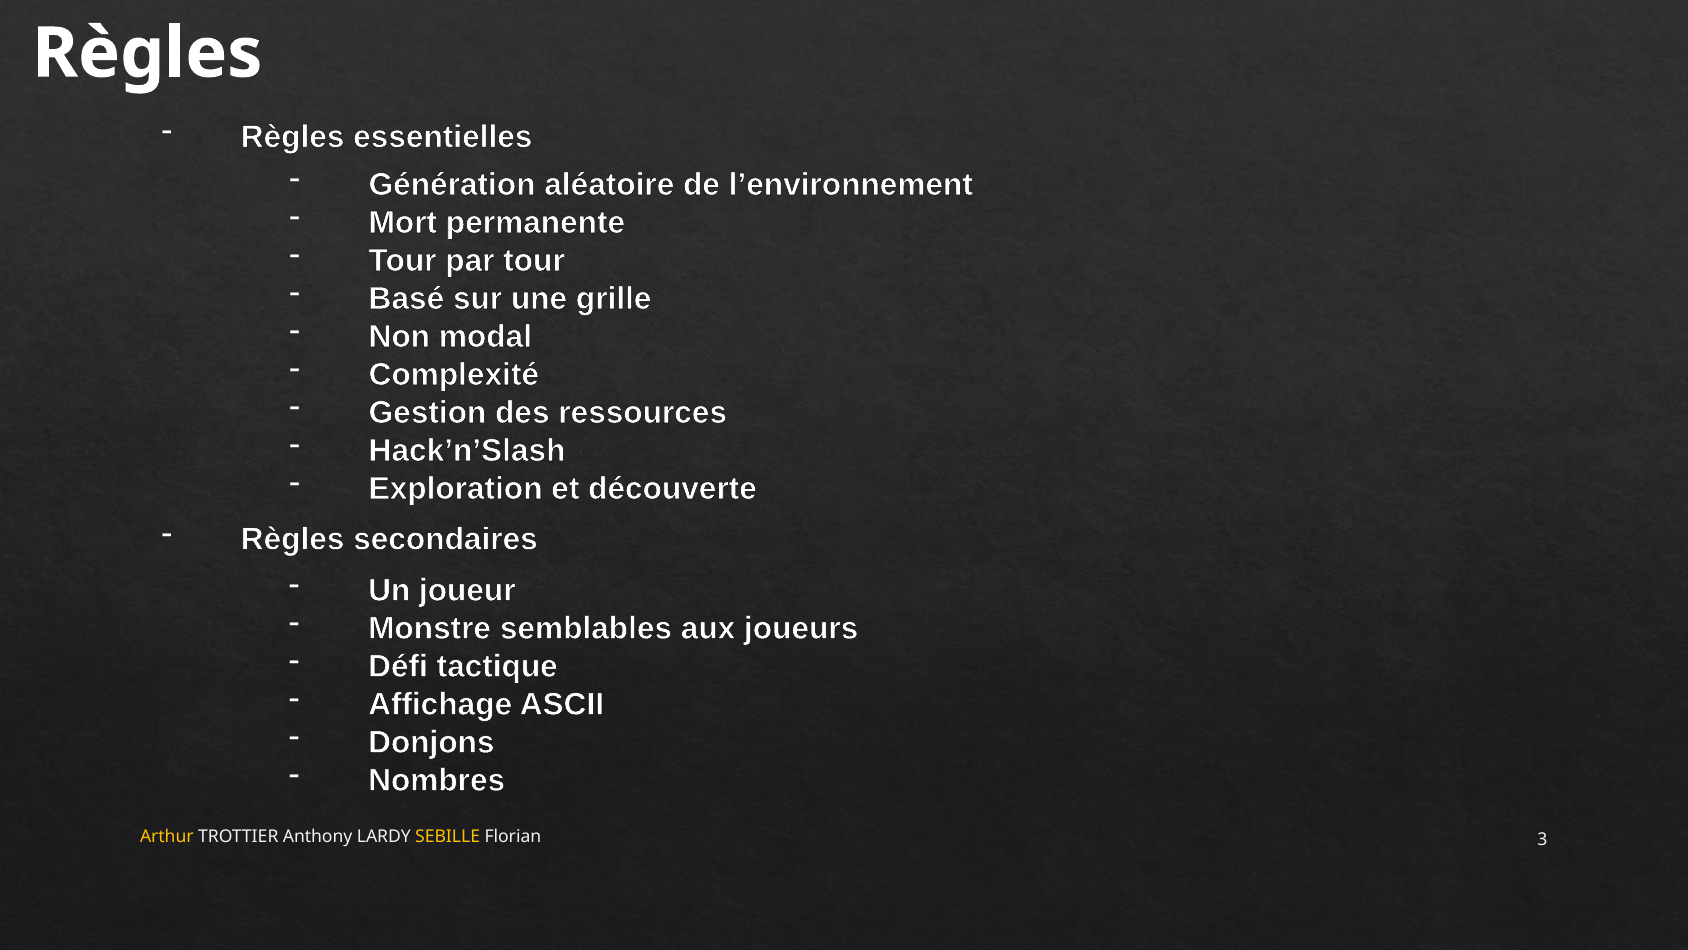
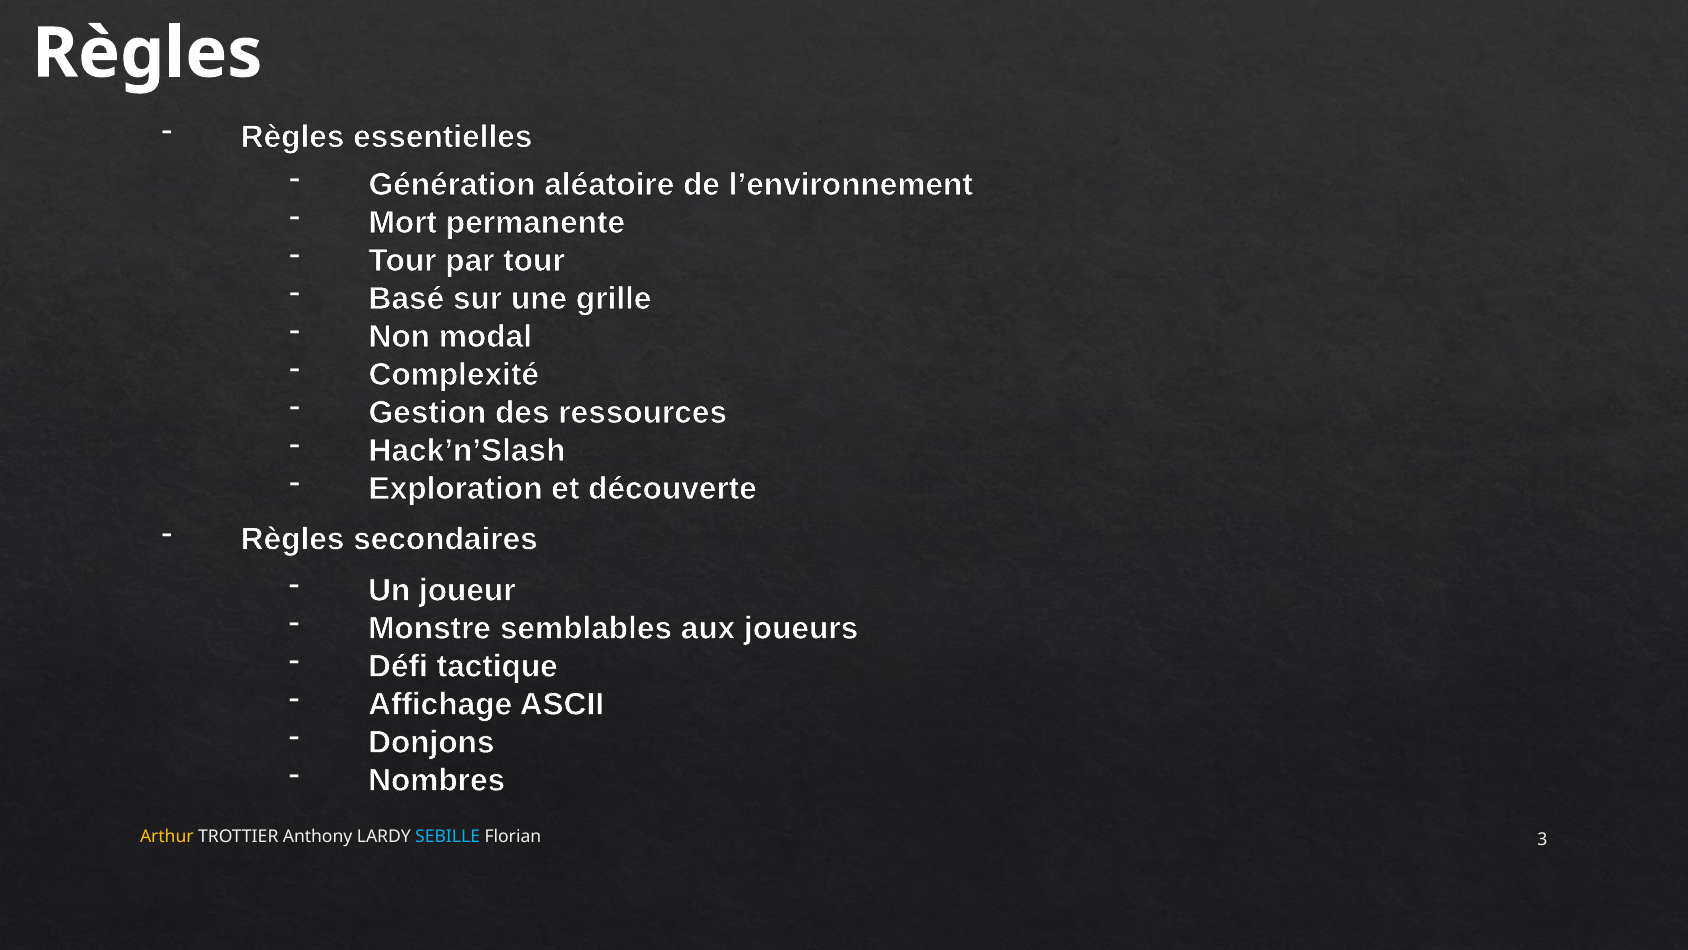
SEBILLE colour: yellow -> light blue (448, 836)
